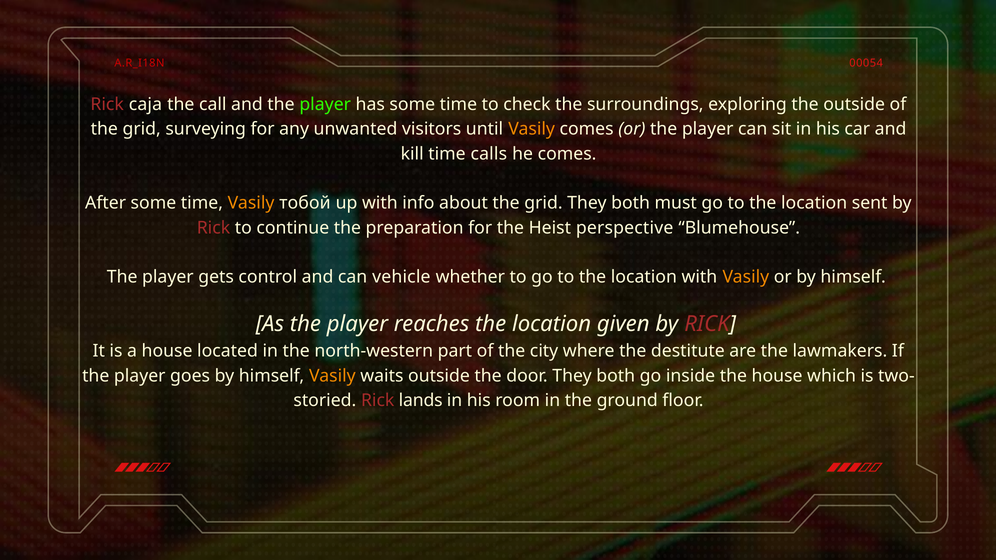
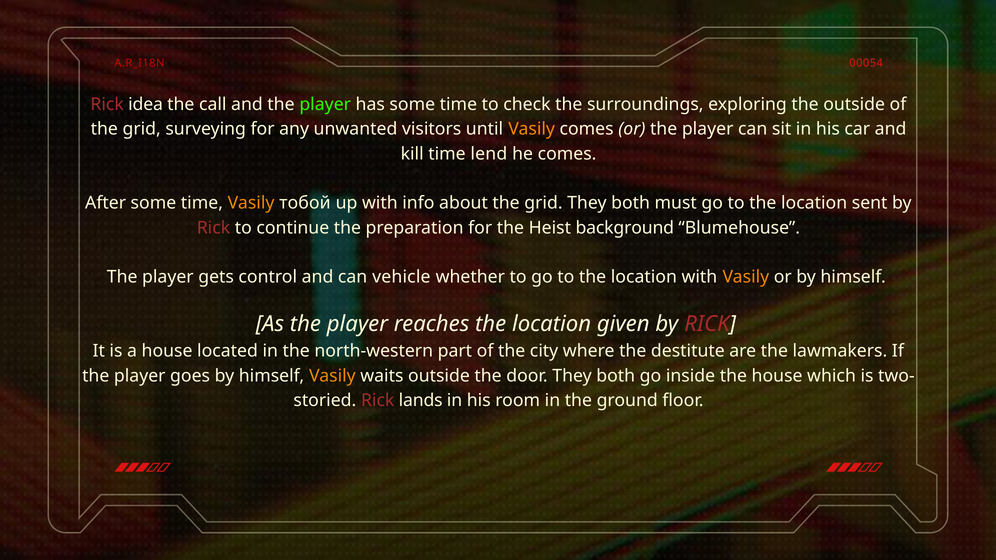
caja: caja -> idea (146, 104)
calls: calls -> lend (489, 154)
perspective: perspective -> background (625, 228)
